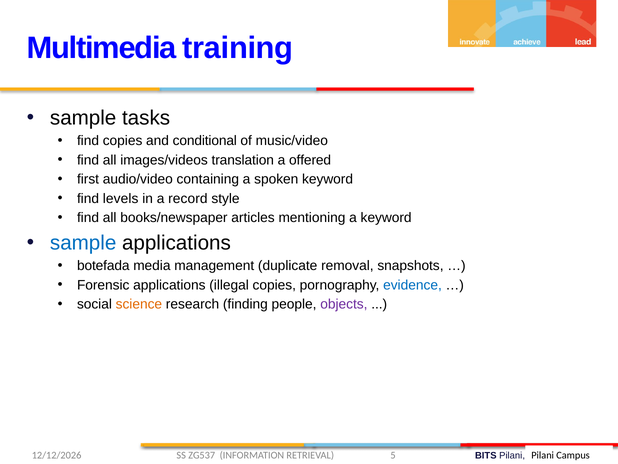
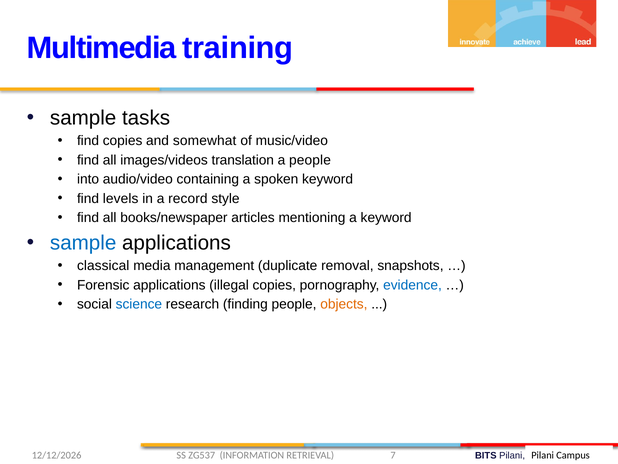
conditional: conditional -> somewhat (205, 141)
a offered: offered -> people (310, 160)
first: first -> into (88, 179)
botefada: botefada -> classical (103, 266)
science colour: orange -> blue (139, 304)
objects colour: purple -> orange (344, 304)
5: 5 -> 7 (393, 455)
